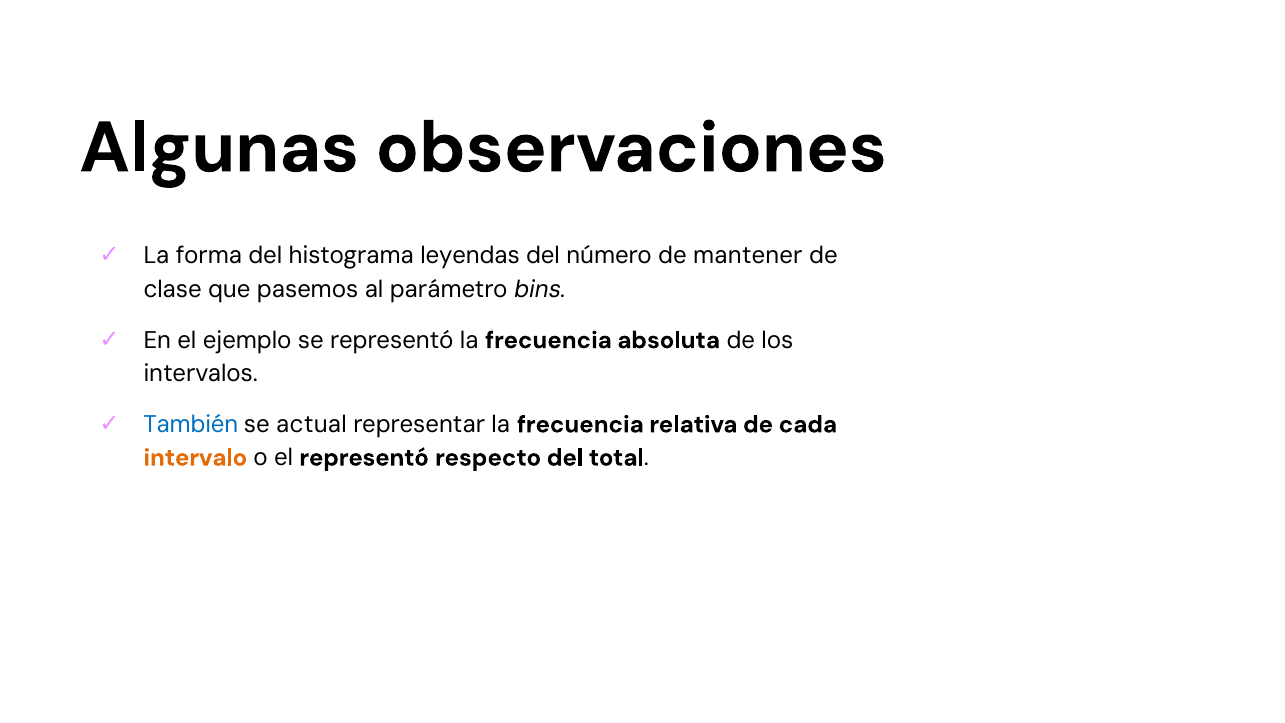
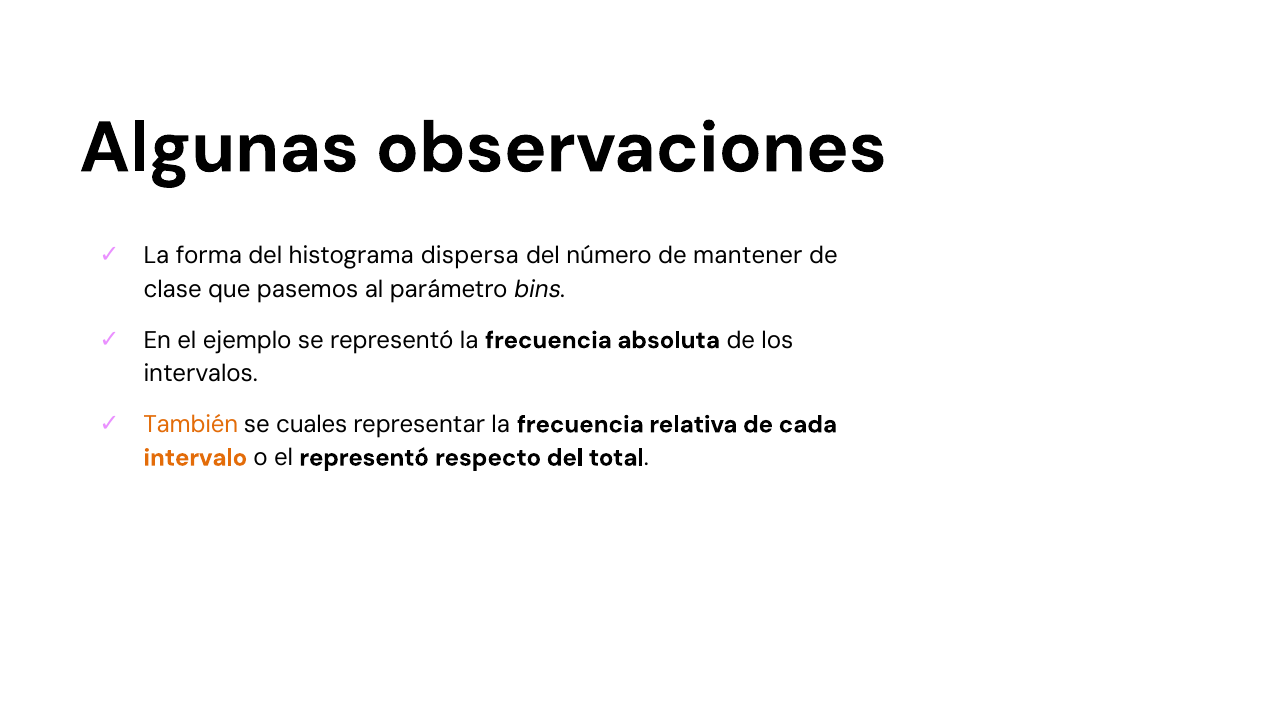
leyendas: leyendas -> dispersa (470, 256)
También colour: blue -> orange (191, 424)
actual: actual -> cuales (312, 424)
